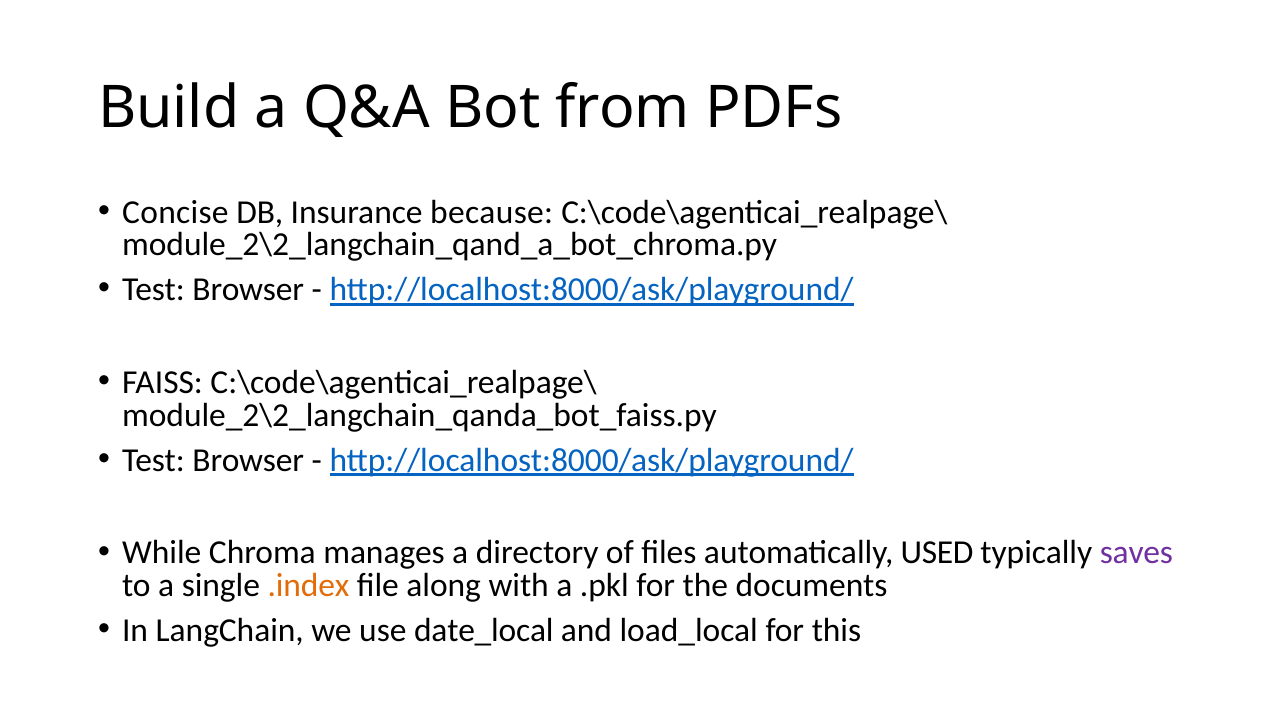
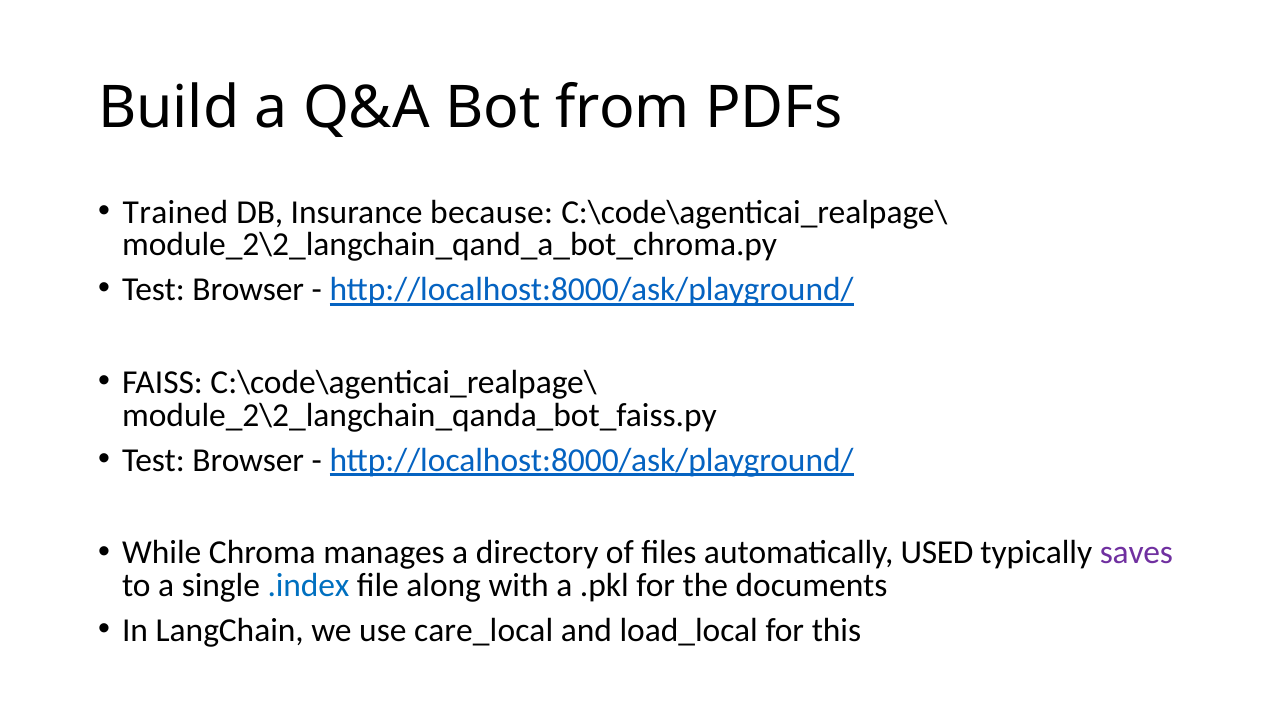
Concise: Concise -> Trained (175, 212)
.index colour: orange -> blue (308, 586)
date_local: date_local -> care_local (484, 630)
